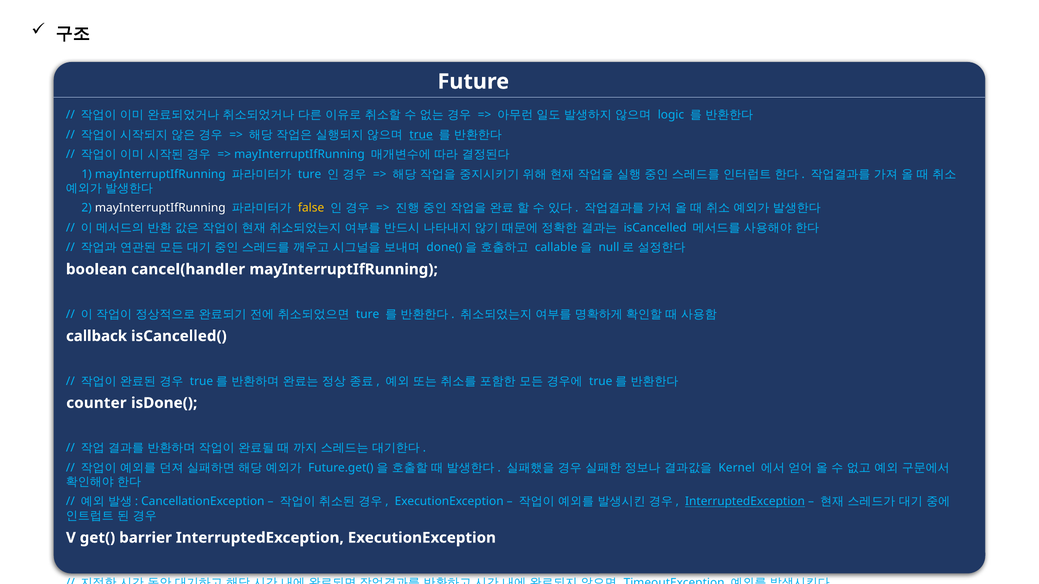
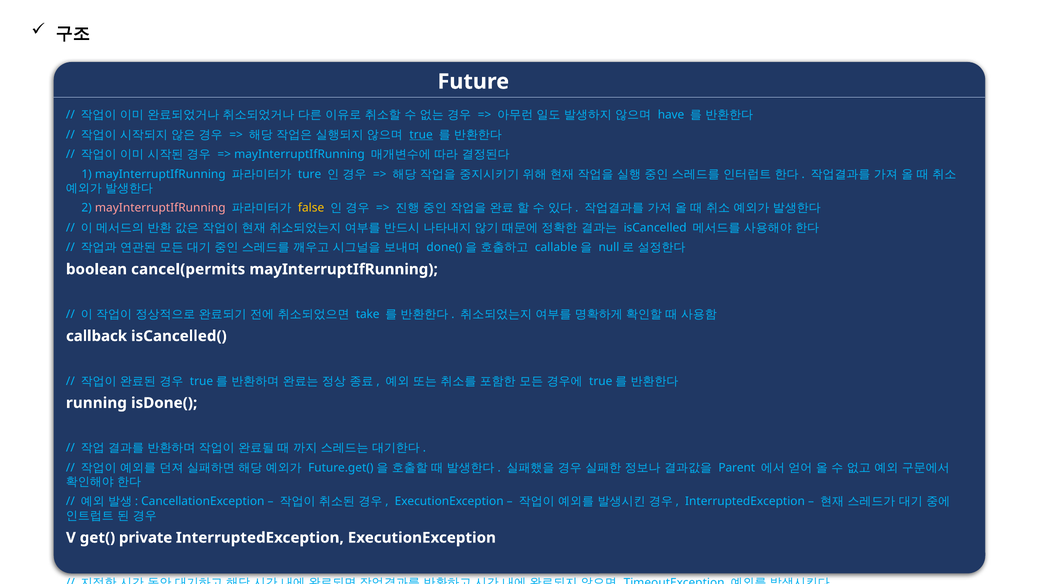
logic: logic -> have (671, 115)
mayInterruptIfRunning colour: white -> pink (160, 208)
cancel(handler: cancel(handler -> cancel(permits (188, 269)
ture: ture -> take (368, 314)
counter: counter -> running (96, 403)
Kernel: Kernel -> Parent (737, 468)
InterruptedException underline: present -> none (745, 502)
barrier: barrier -> private (146, 538)
